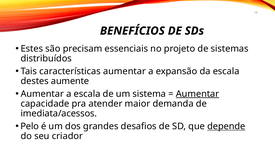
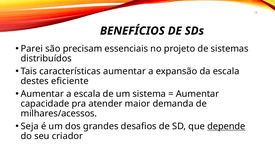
Estes: Estes -> Parei (32, 49)
aumente: aumente -> eficiente (70, 81)
Aumentar underline: present -> none (198, 94)
imediata/acessos: imediata/acessos -> milhares/acessos (59, 114)
Pelo: Pelo -> Seja (30, 127)
